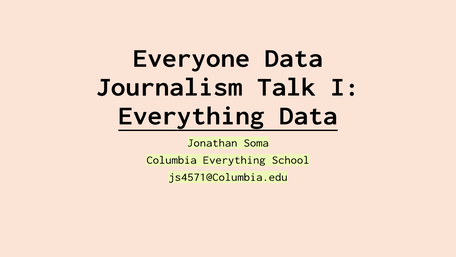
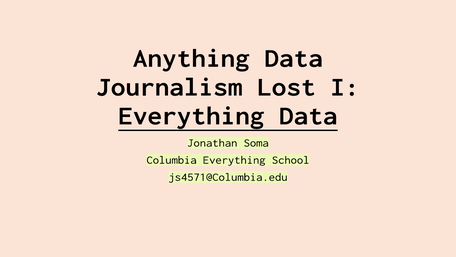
Everyone: Everyone -> Anything (191, 58)
Talk: Talk -> Lost (286, 87)
